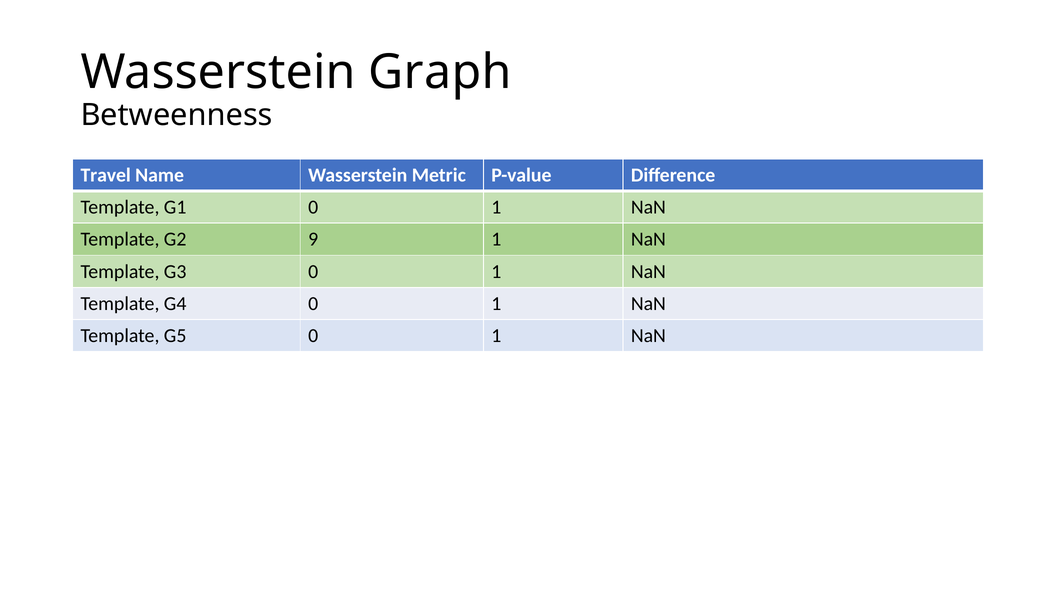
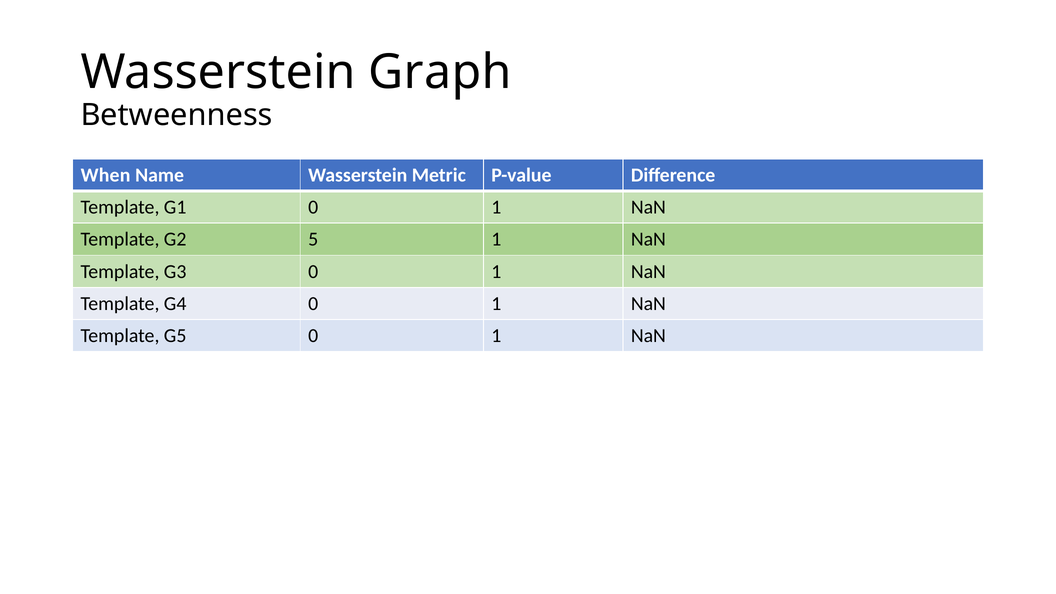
Travel: Travel -> When (106, 175)
9: 9 -> 5 (313, 239)
